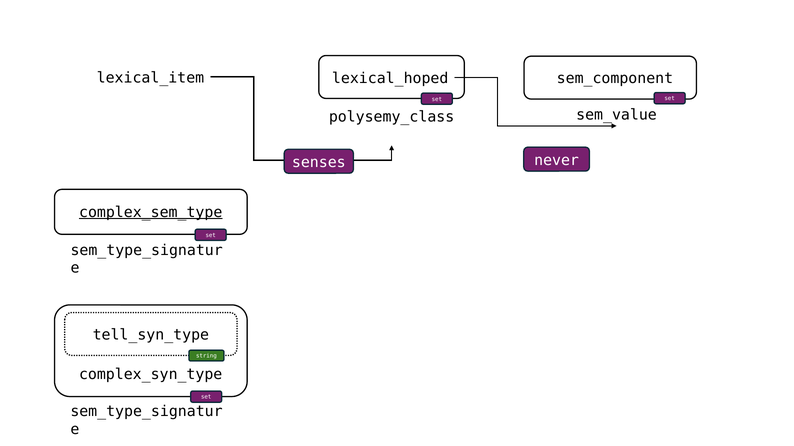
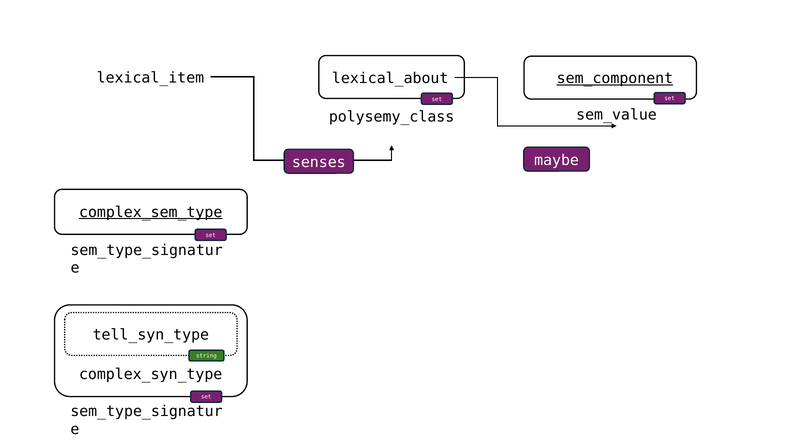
lexical_hoped: lexical_hoped -> lexical_about (390, 79)
sem_component underline: none -> present (615, 79)
never: never -> maybe (557, 160)
